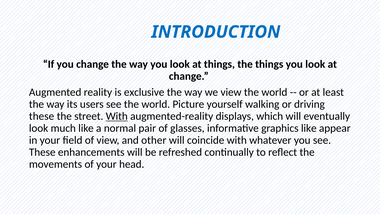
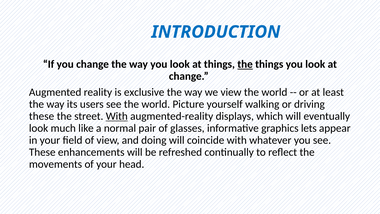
the underline: none -> present (245, 64)
graphics like: like -> lets (309, 128)
other: other -> doing (154, 140)
